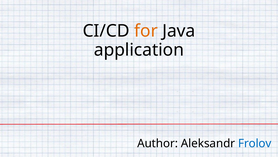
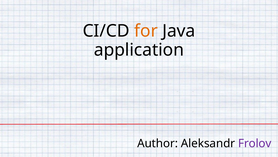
Frolov colour: blue -> purple (255, 143)
